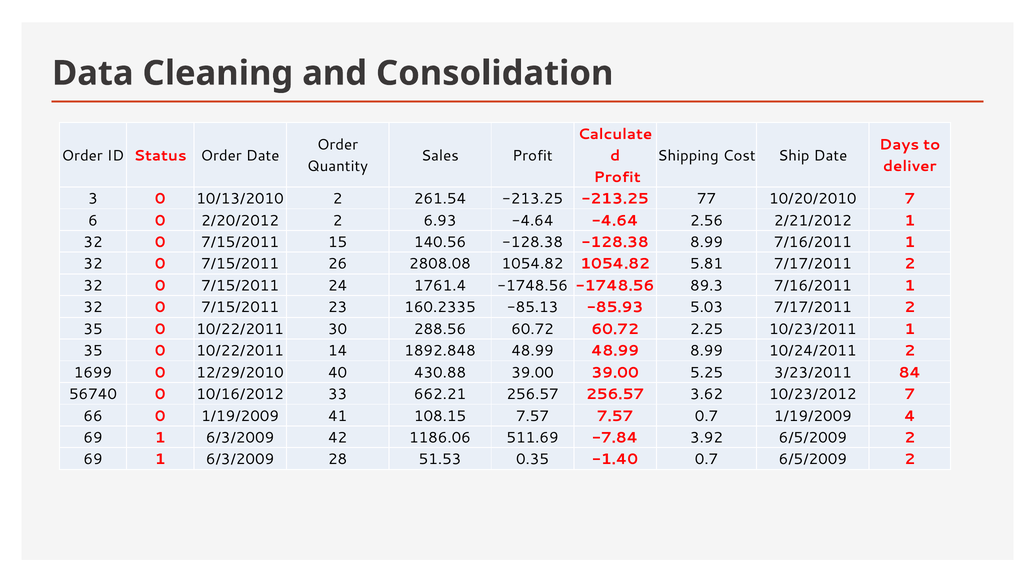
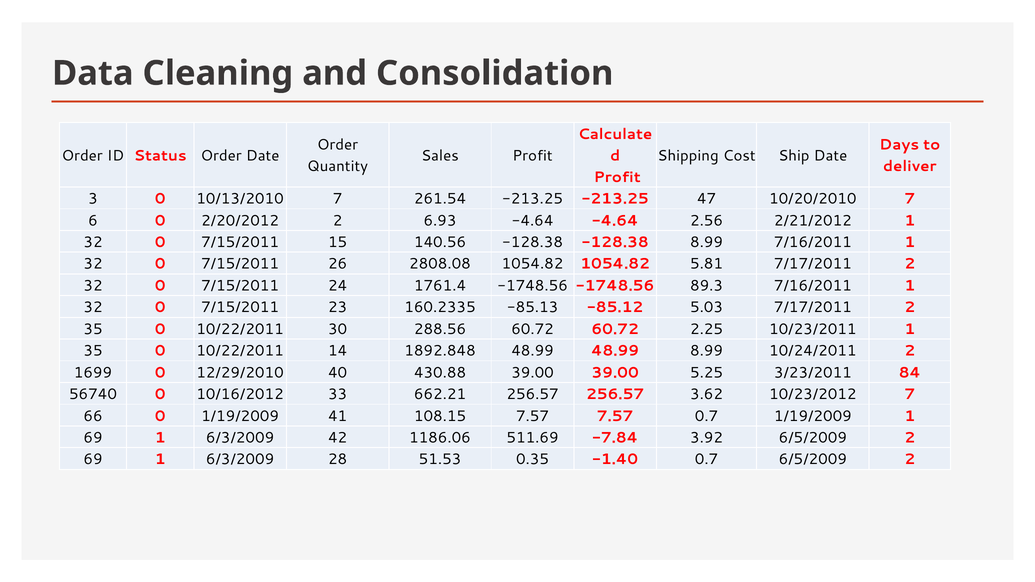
10/13/2010 2: 2 -> 7 (338, 199)
77: 77 -> 47 (707, 199)
-85.93: -85.93 -> -85.12 (615, 308)
1/19/2009 4: 4 -> 1 (910, 416)
